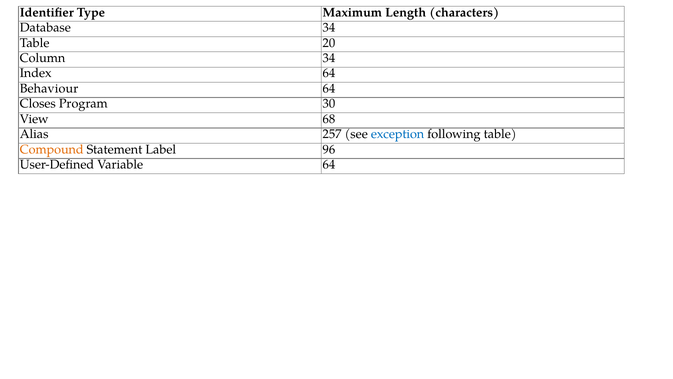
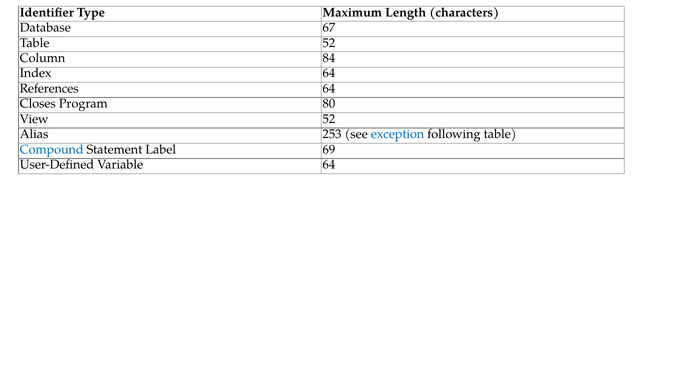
Database 34: 34 -> 67 (329, 28)
Table 20: 20 -> 52 (329, 43)
Column 34: 34 -> 84 (329, 58)
Behaviour: Behaviour -> References (49, 88)
30: 30 -> 80 (329, 104)
View 68: 68 -> 52 (329, 119)
257: 257 -> 253 (332, 134)
Compound colour: orange -> blue (52, 149)
96: 96 -> 69 (329, 149)
